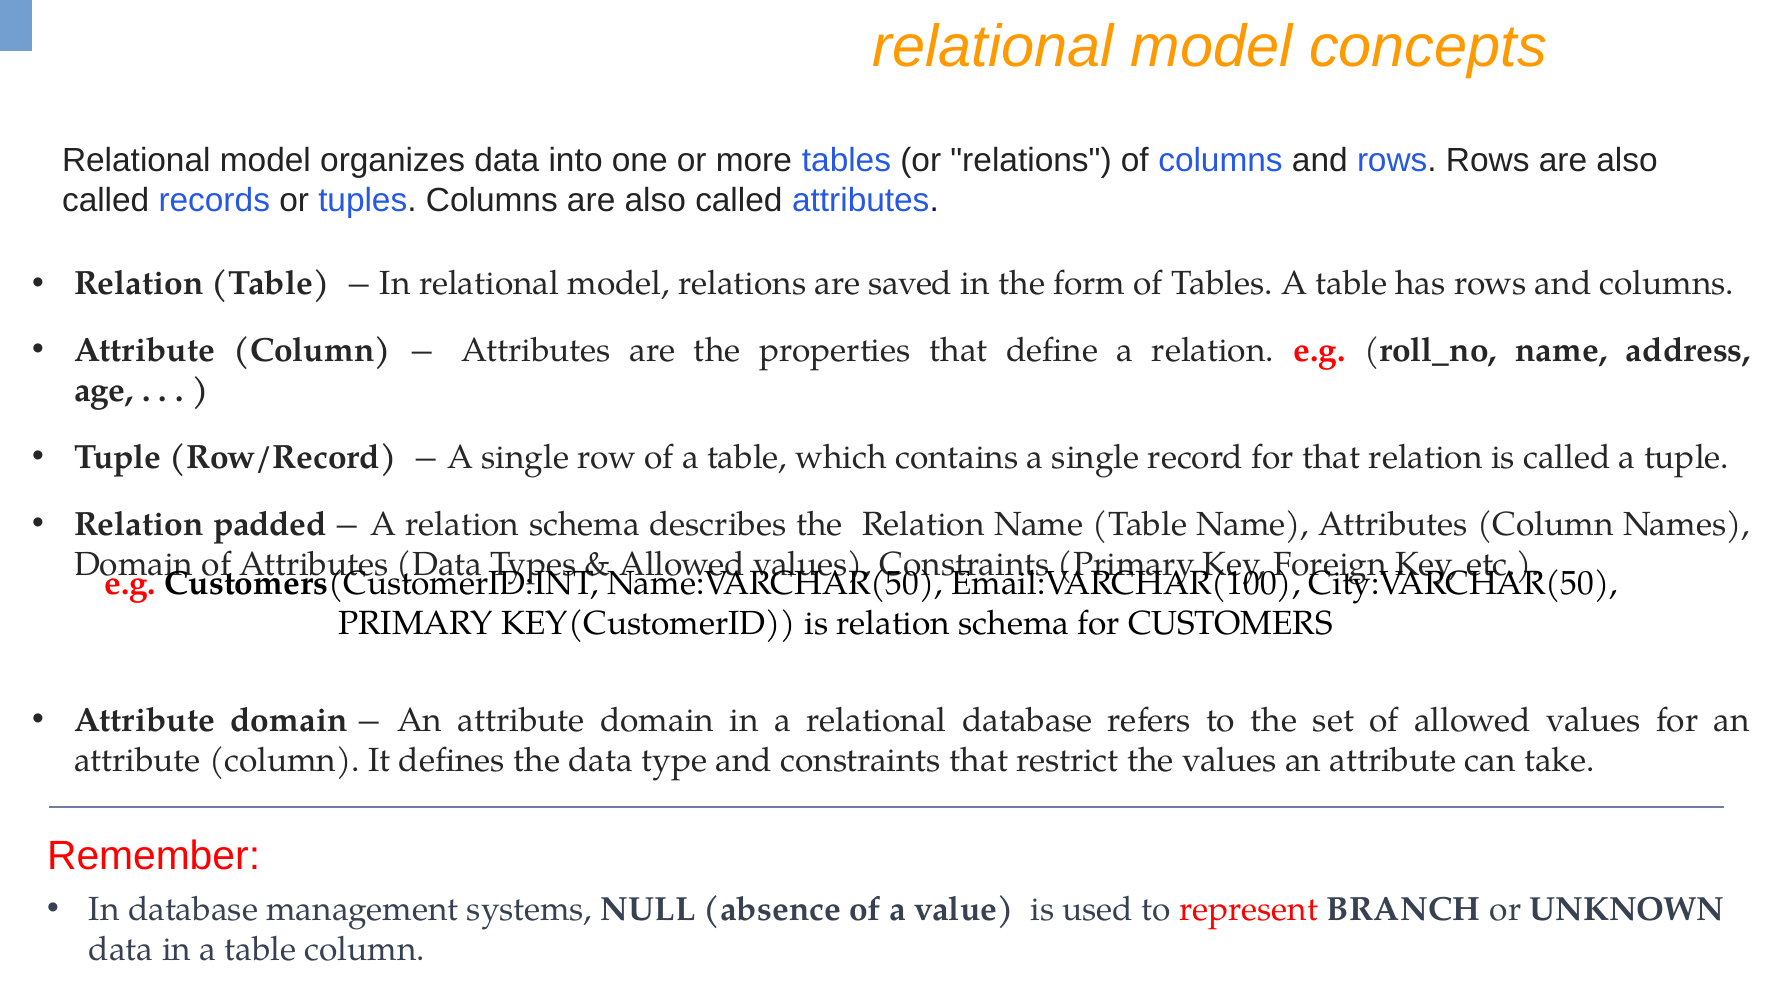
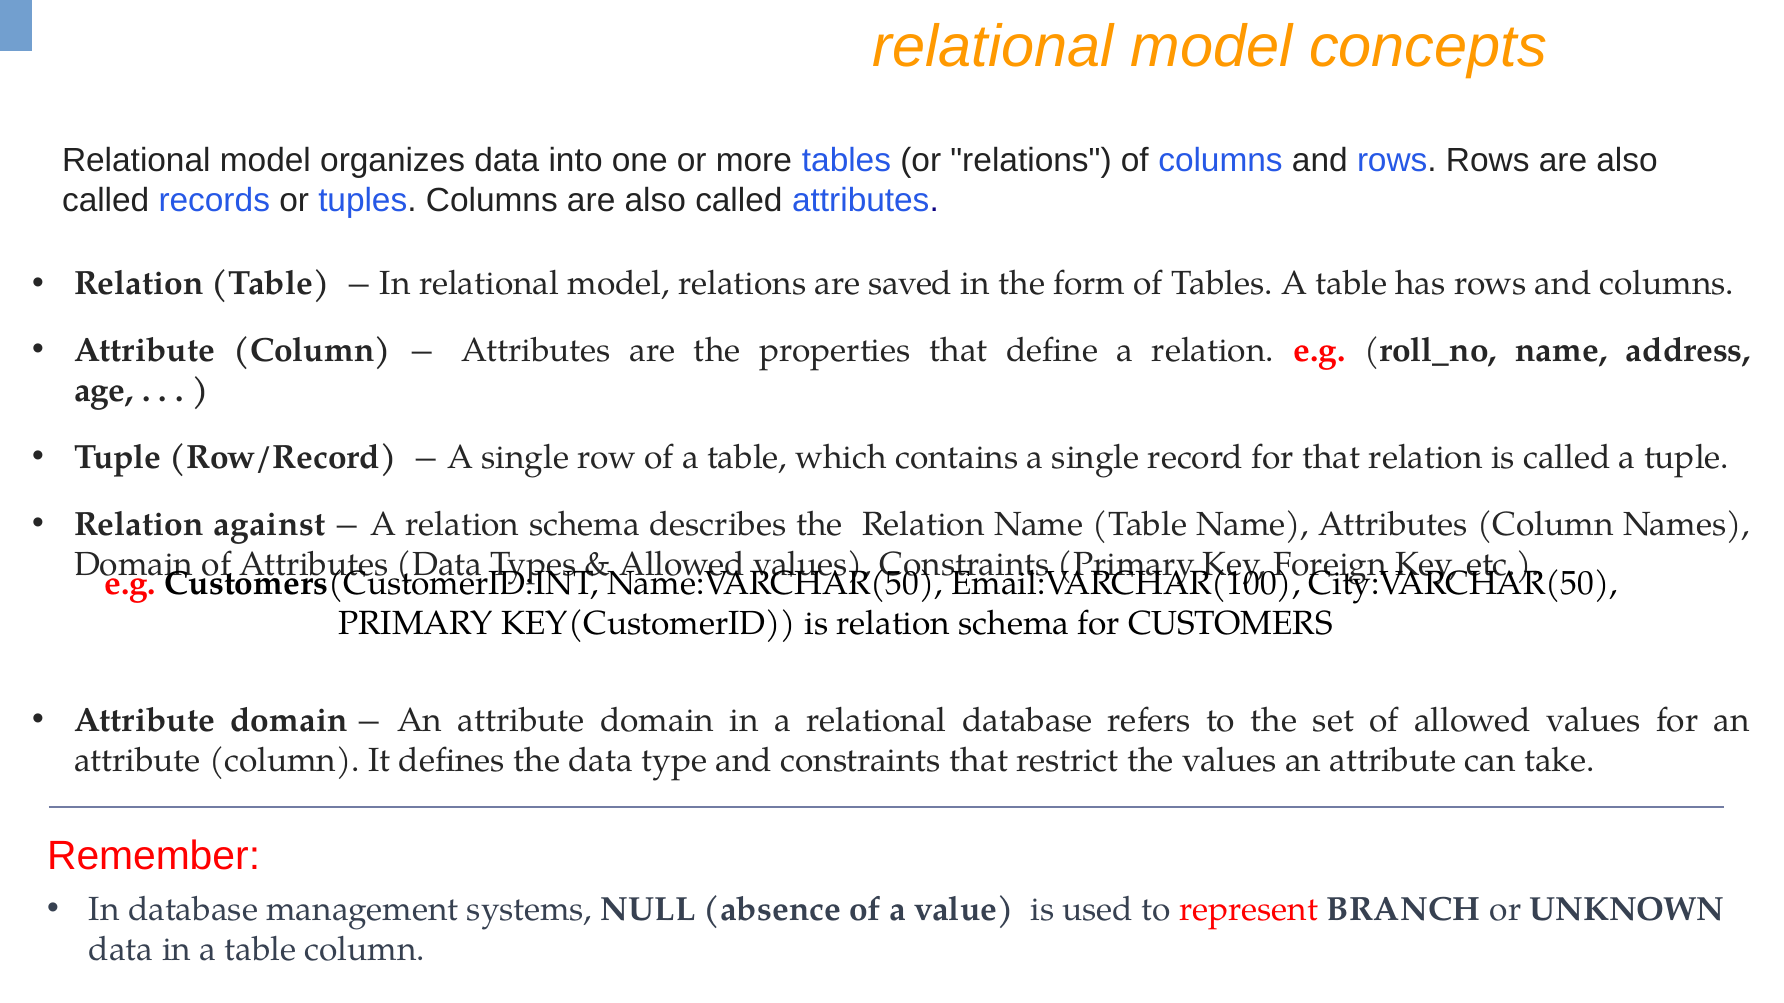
padded: padded -> against (270, 525)
